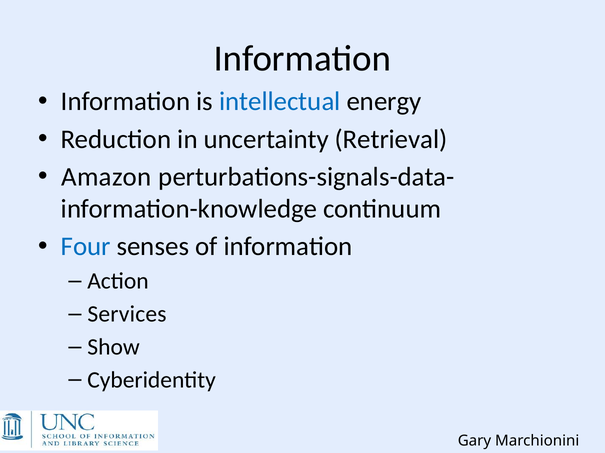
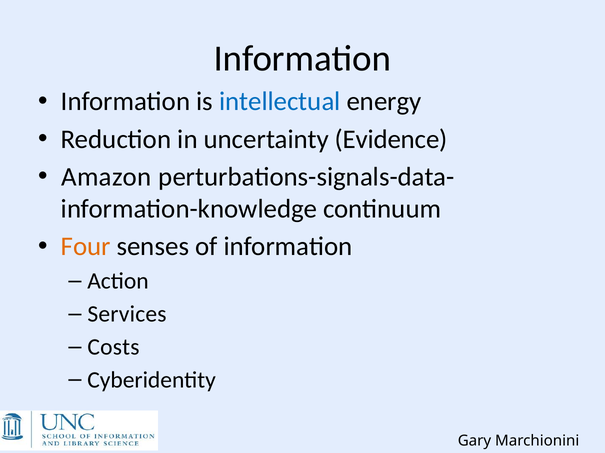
Retrieval: Retrieval -> Evidence (391, 139)
Four colour: blue -> orange (86, 247)
Show: Show -> Costs (113, 348)
